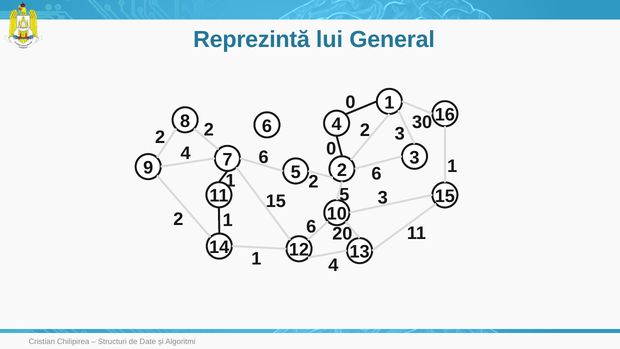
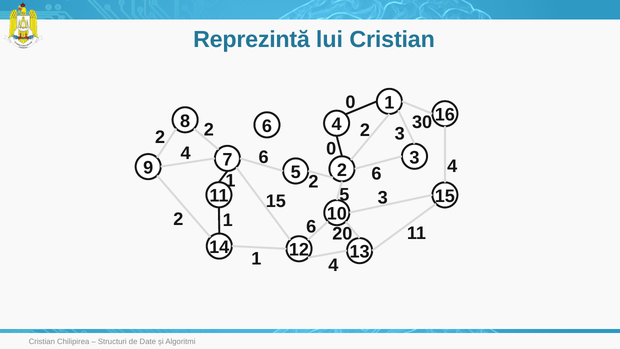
lui General: General -> Cristian (392, 39)
1: 1 -> 4 (452, 166)
